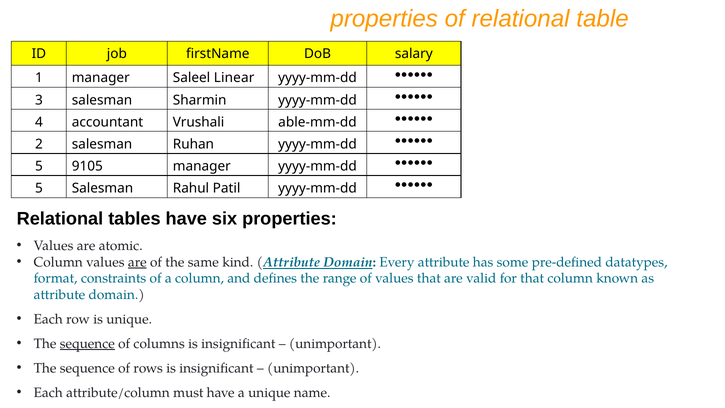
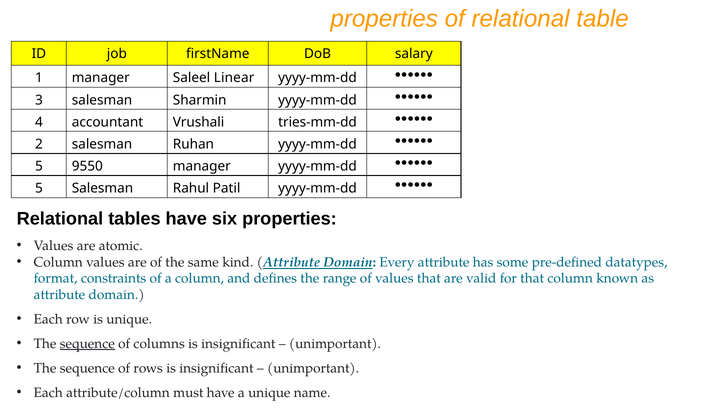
able-mm-dd: able-mm-dd -> tries-mm-dd (318, 122)
9105: 9105 -> 9550 (87, 166)
are underline: present -> none (137, 262)
